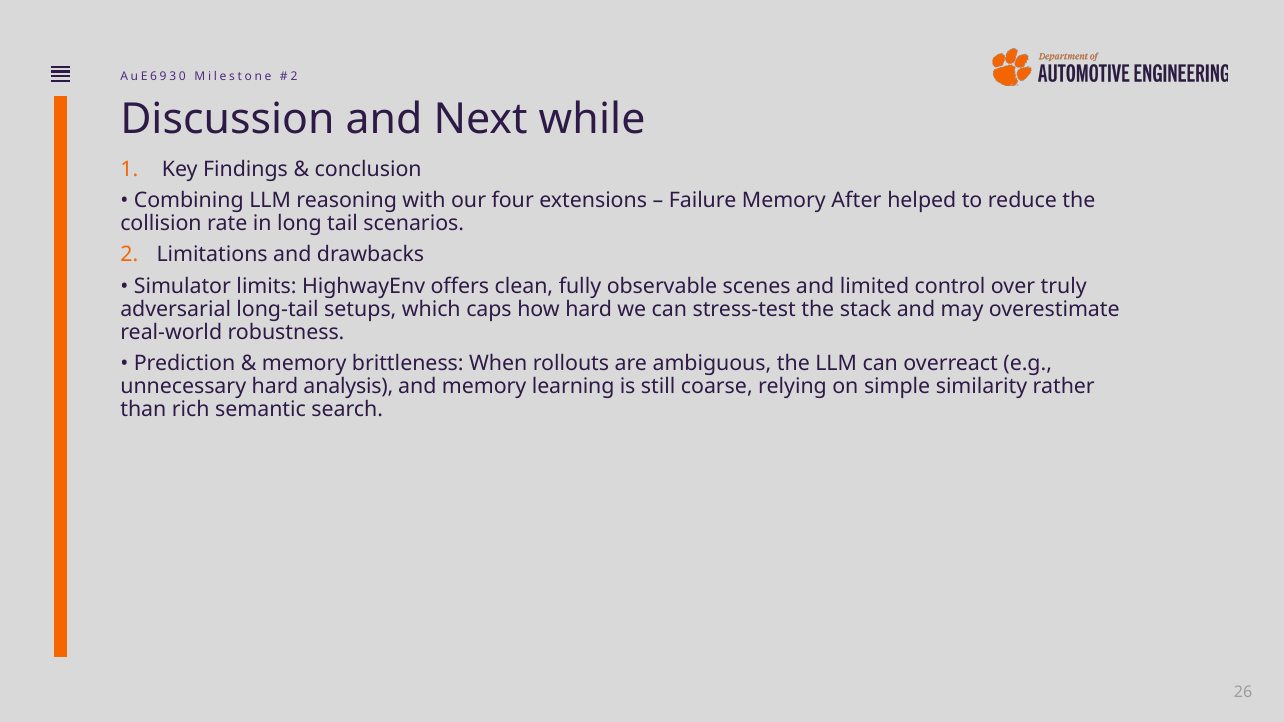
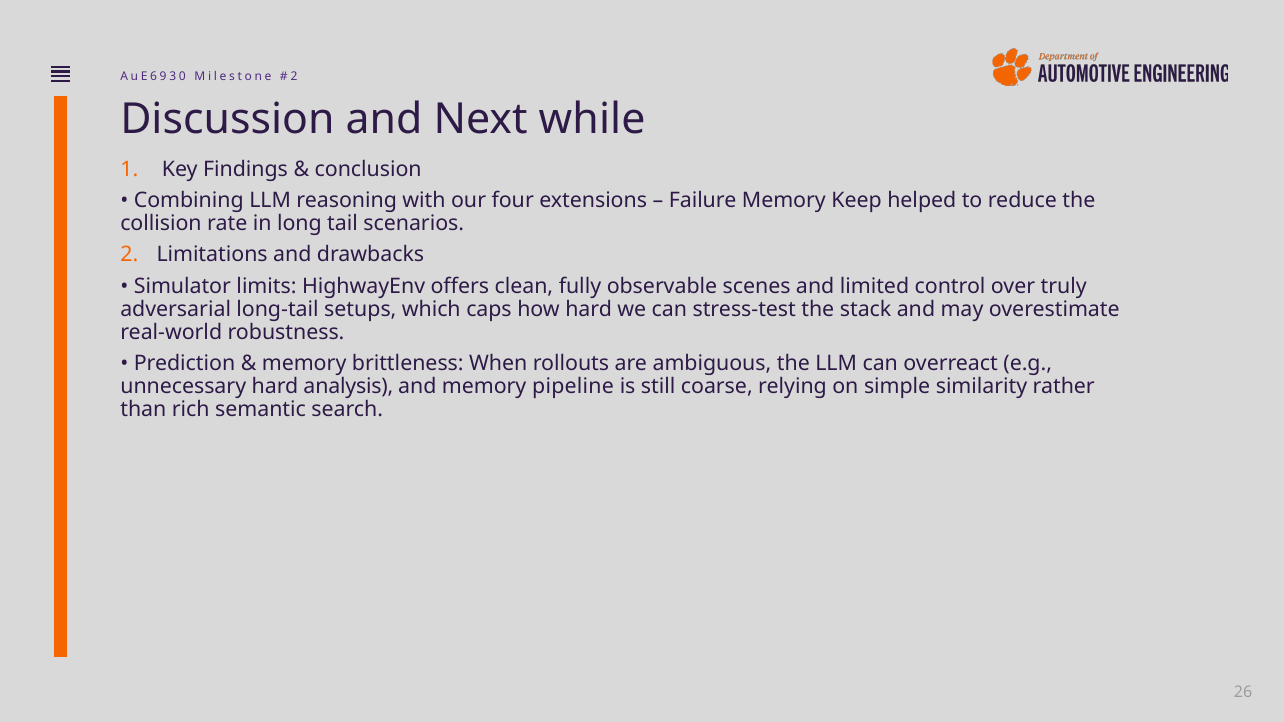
After: After -> Keep (857, 201)
learning: learning -> pipeline (573, 386)
